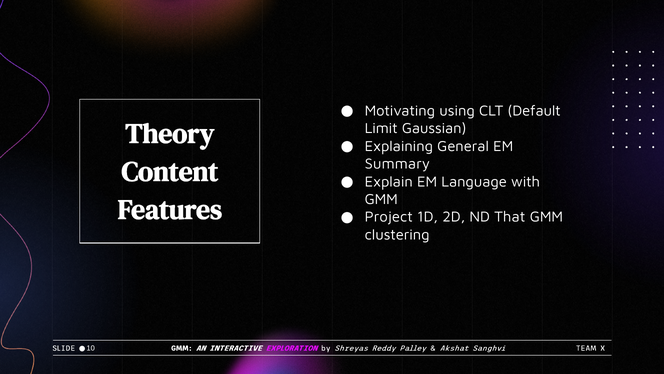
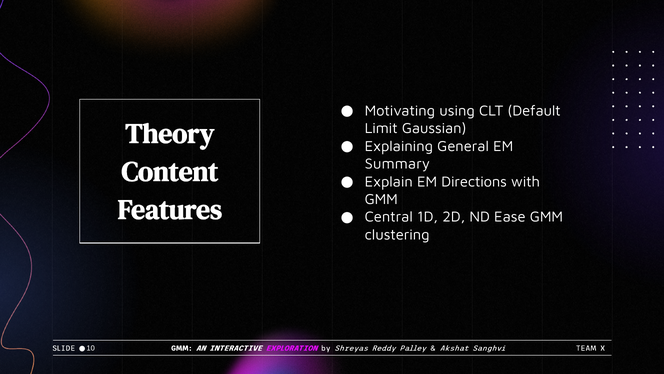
Language: Language -> Directions (474, 181)
Project: Project -> Central (389, 217)
That: That -> Ease (510, 217)
